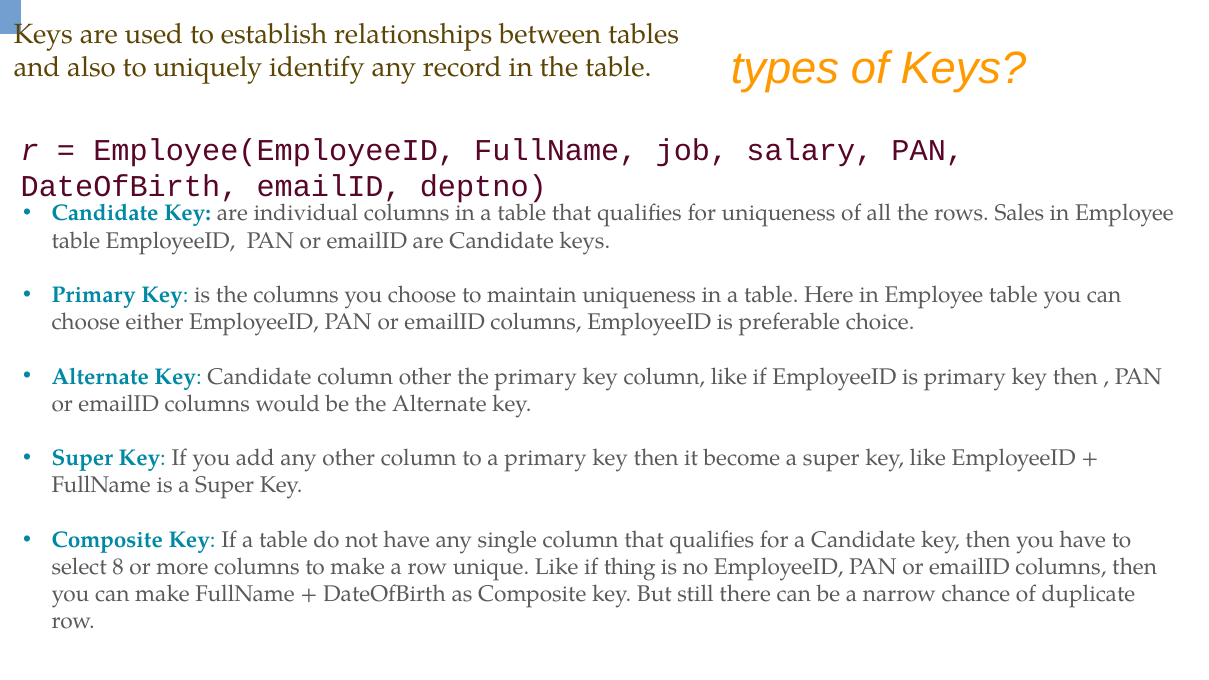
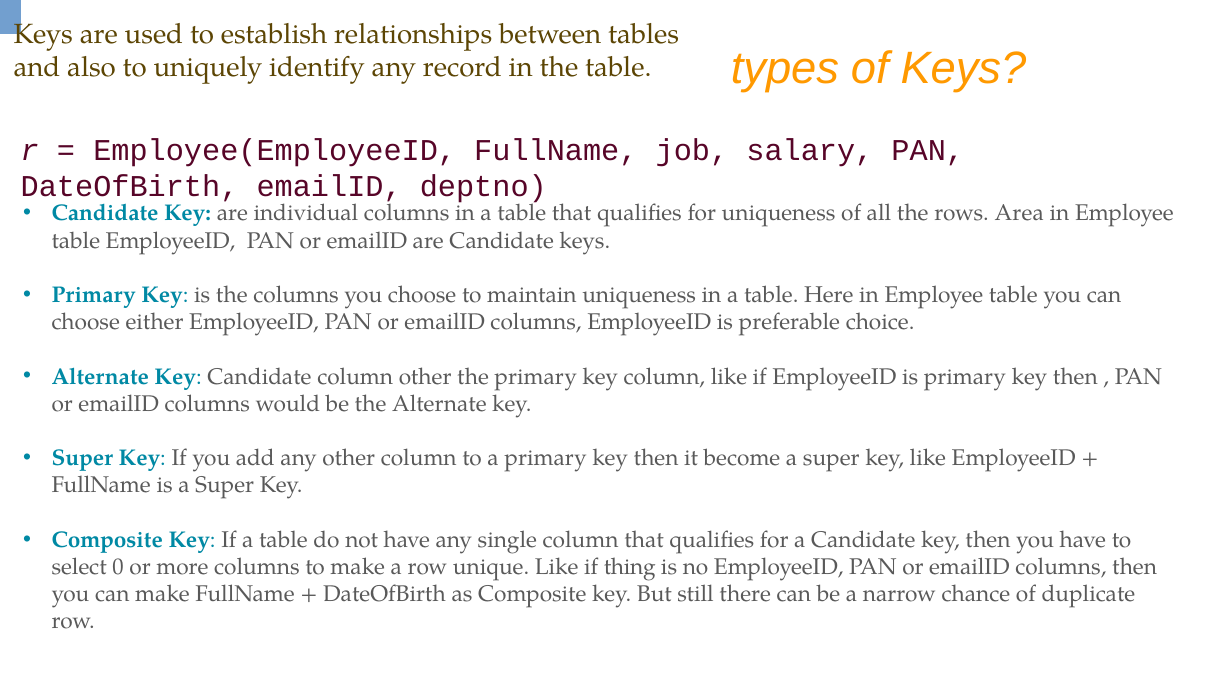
Sales: Sales -> Area (1019, 213)
8: 8 -> 0 (118, 567)
